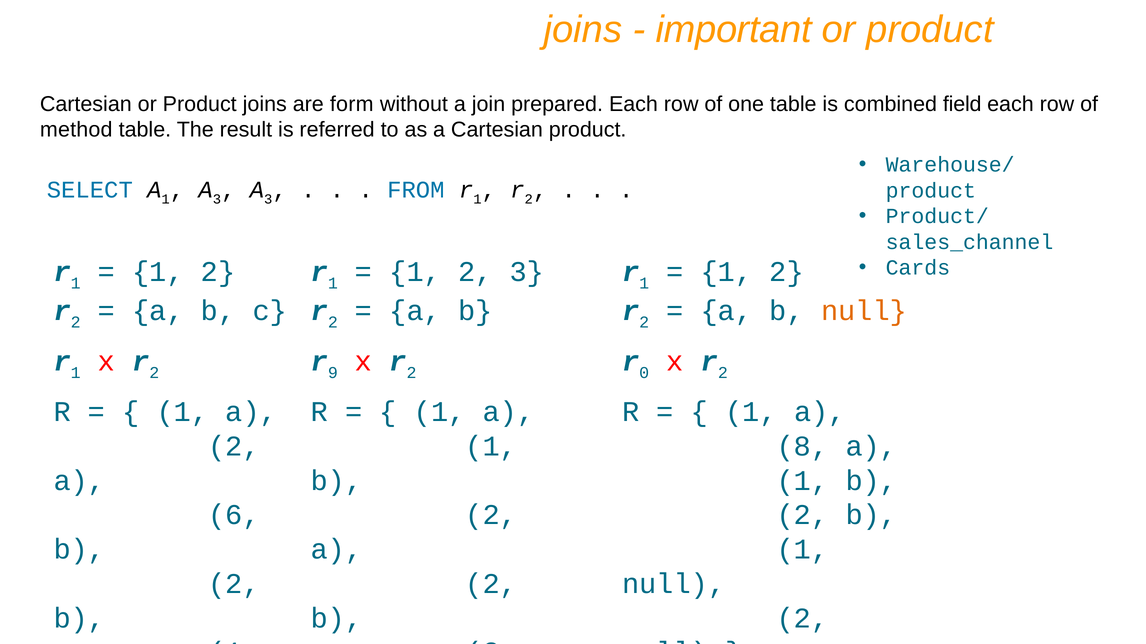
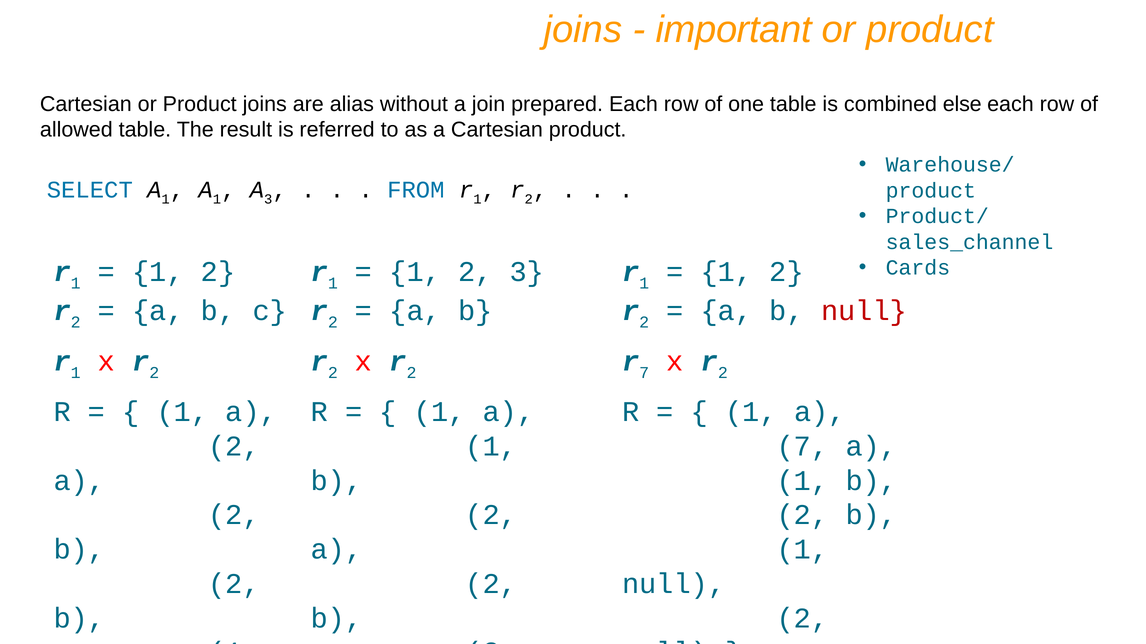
form: form -> alias (352, 104)
field: field -> else (962, 104)
method: method -> allowed (76, 130)
3: 3 -> 1 (217, 199)
null colour: orange -> red (864, 311)
9: 9 -> 2 (333, 373)
r 0: 0 -> 7 (644, 373)
8: 8 -> 7 (803, 447)
6: 6 -> 2 (234, 516)
